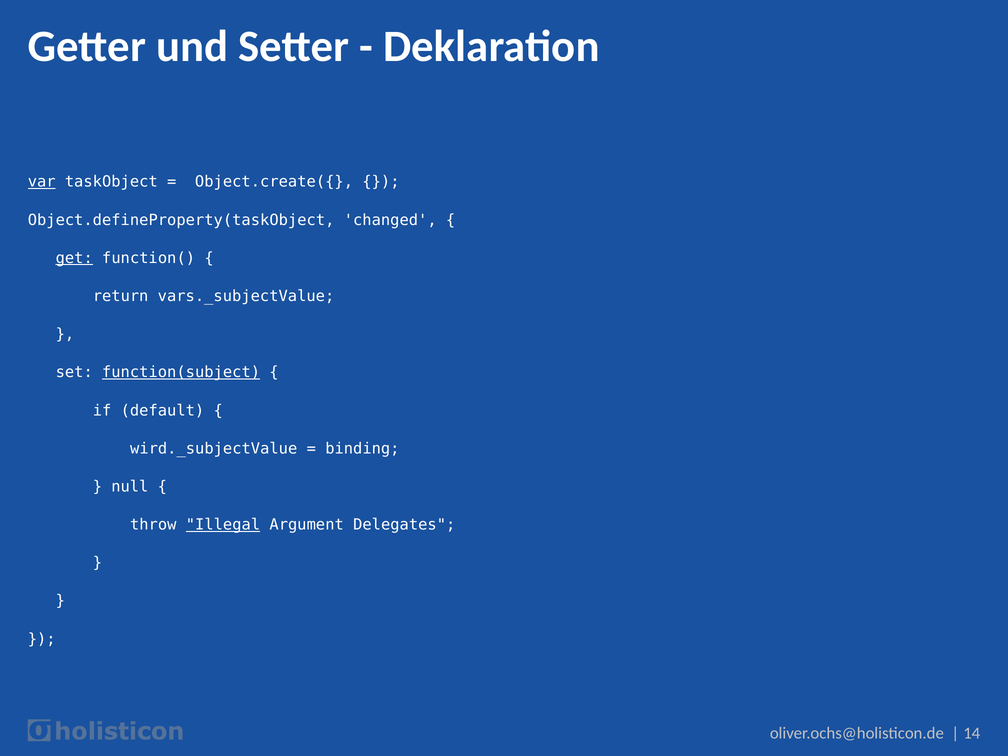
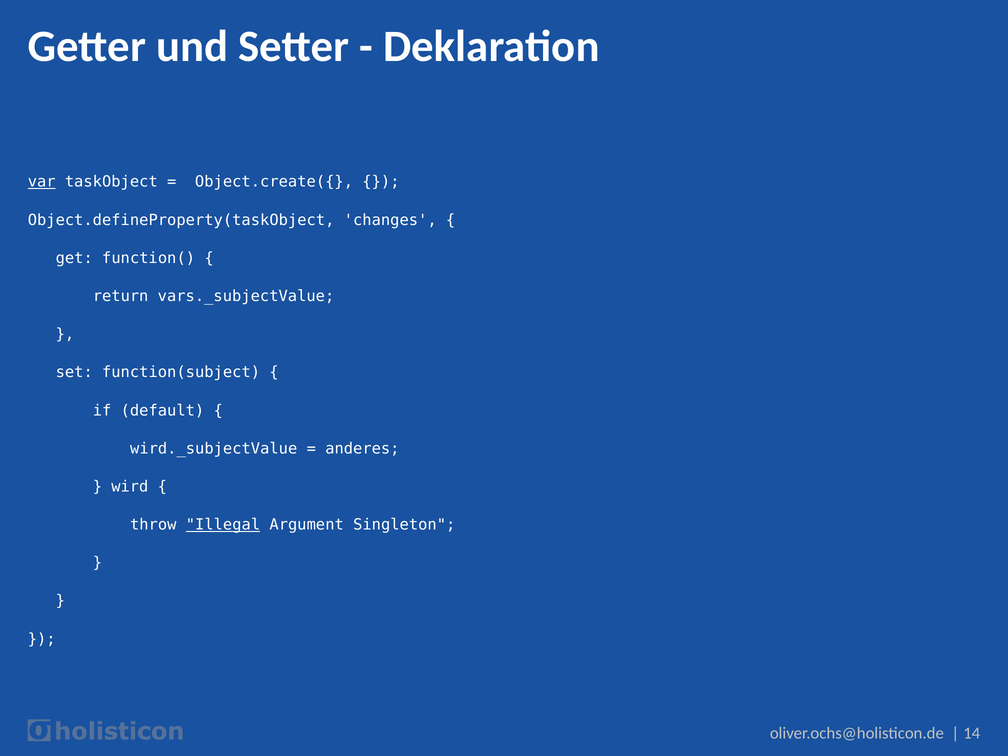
changed: changed -> changes (390, 220)
get underline: present -> none (74, 258)
function(subject underline: present -> none (181, 372)
binding: binding -> anderes (362, 449)
null: null -> wird (130, 487)
Delegates: Delegates -> Singleton (404, 525)
